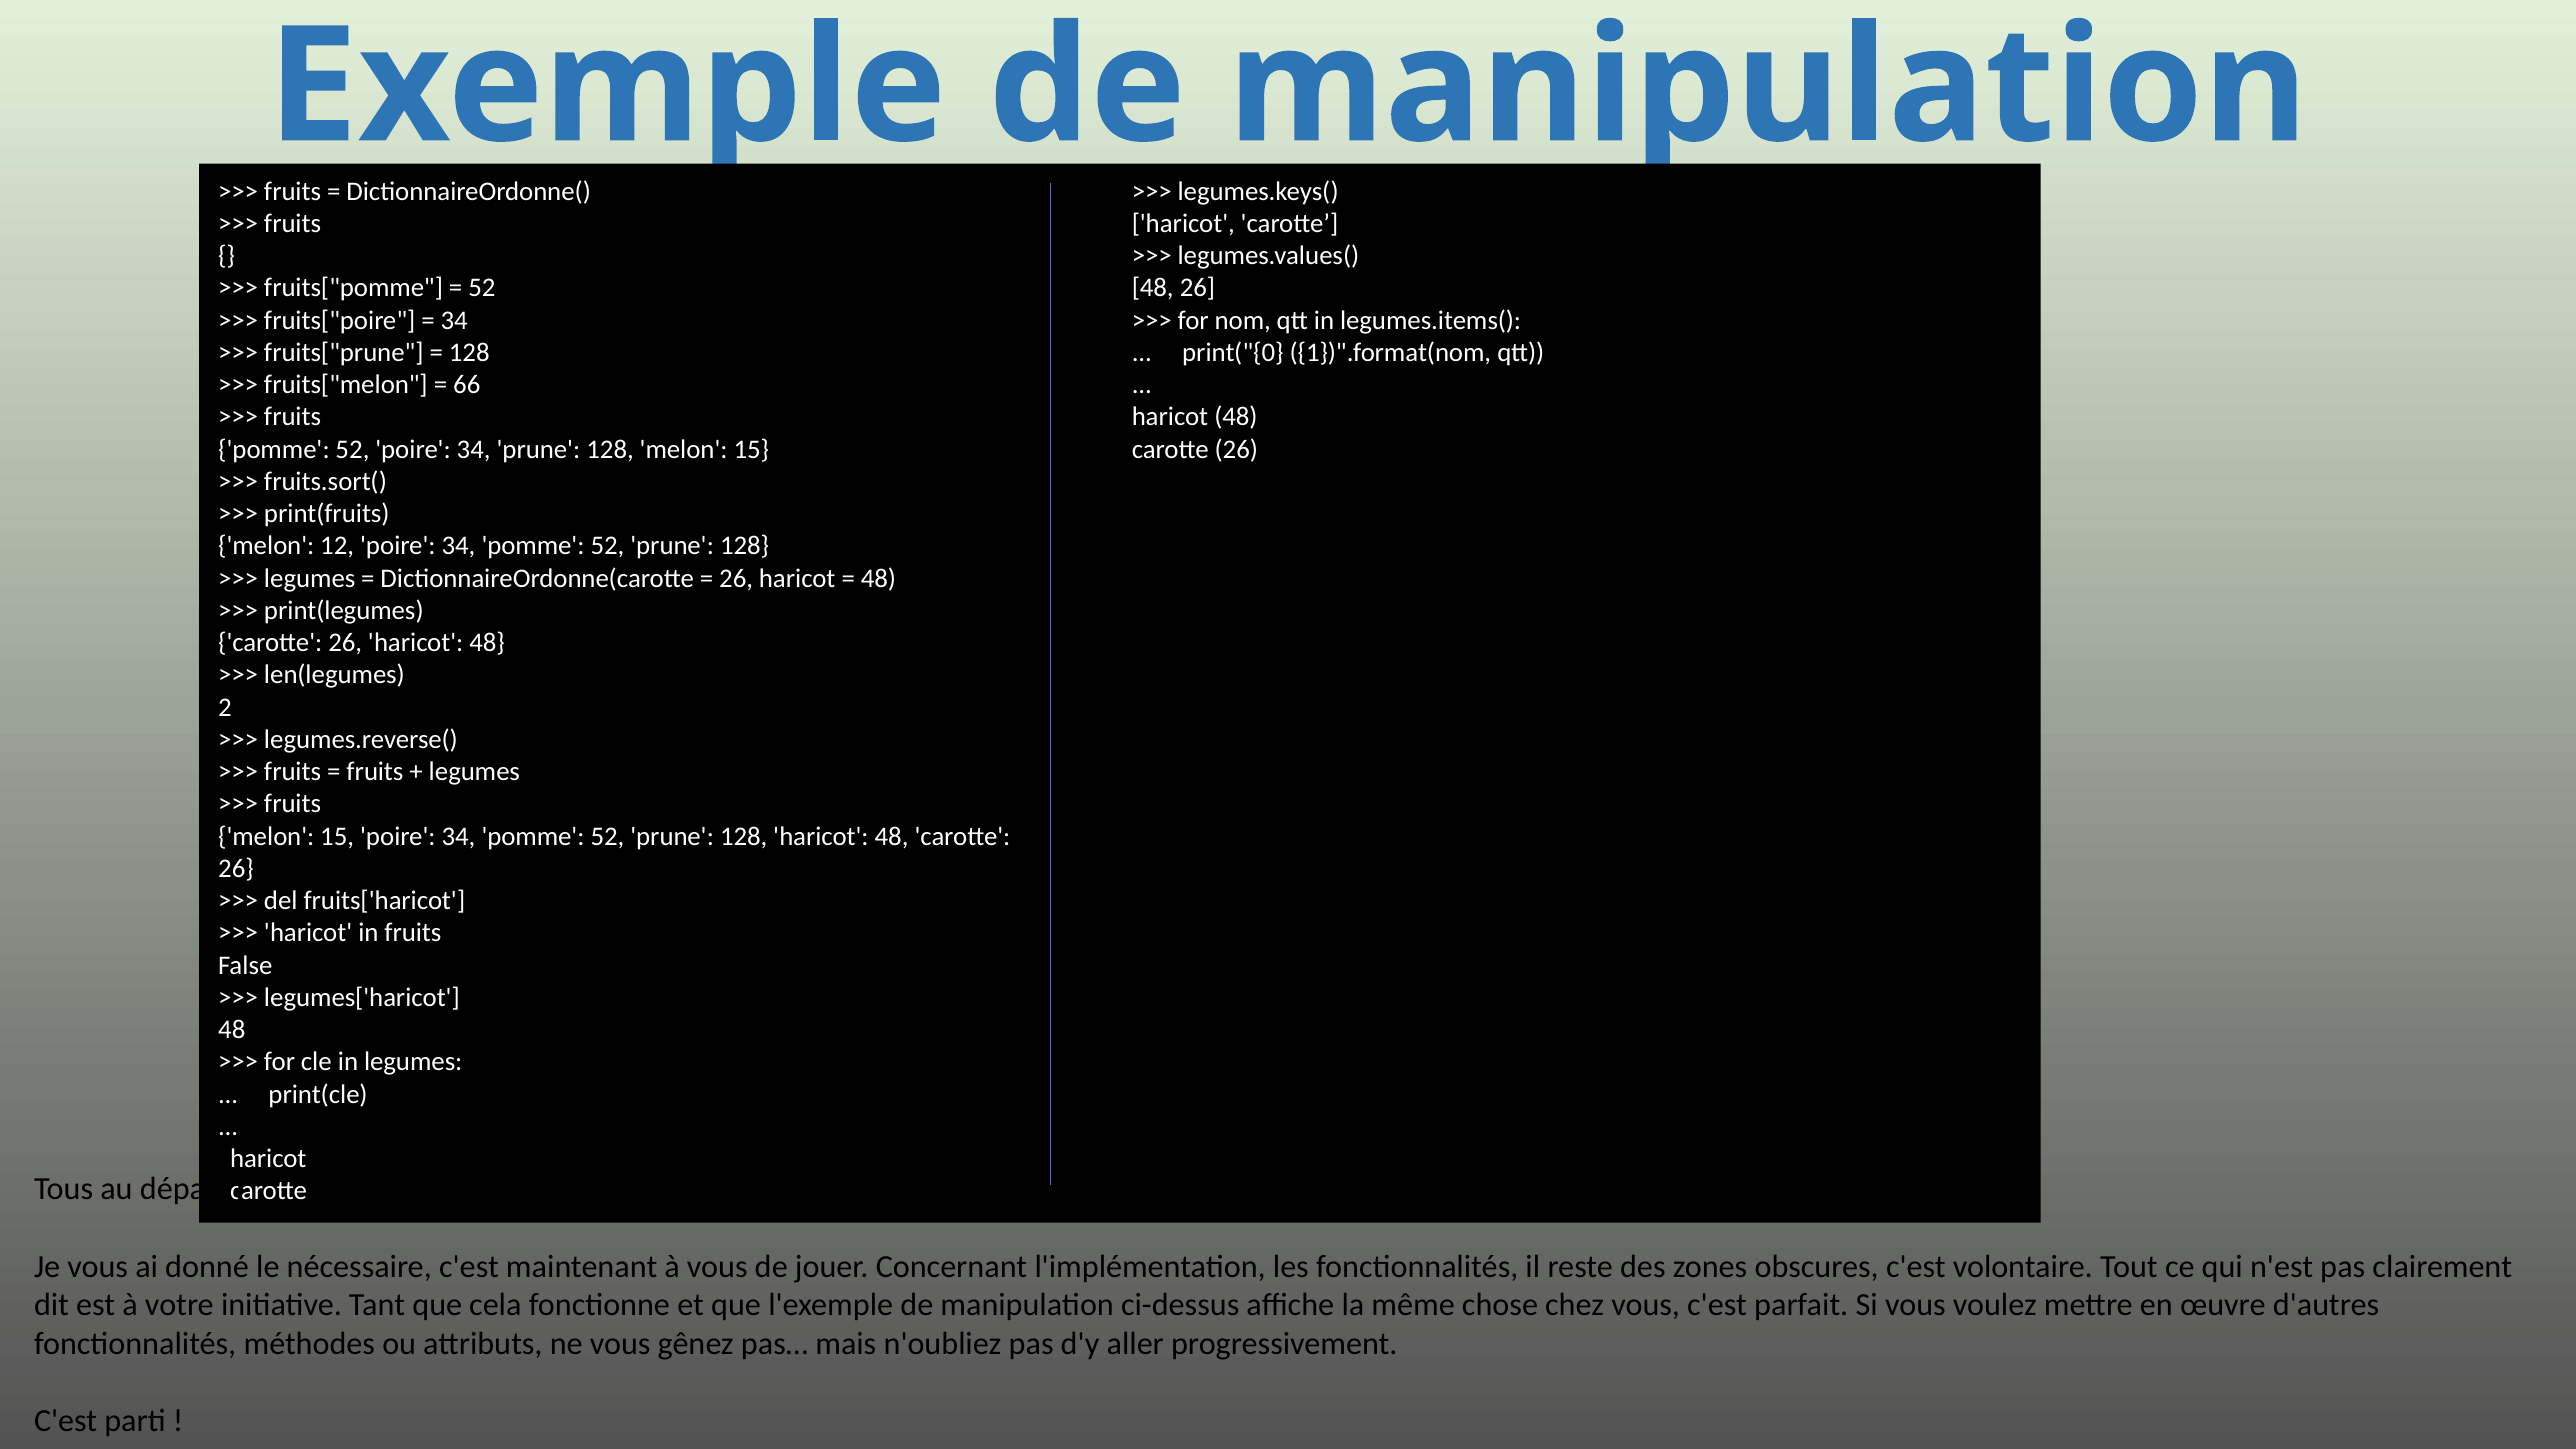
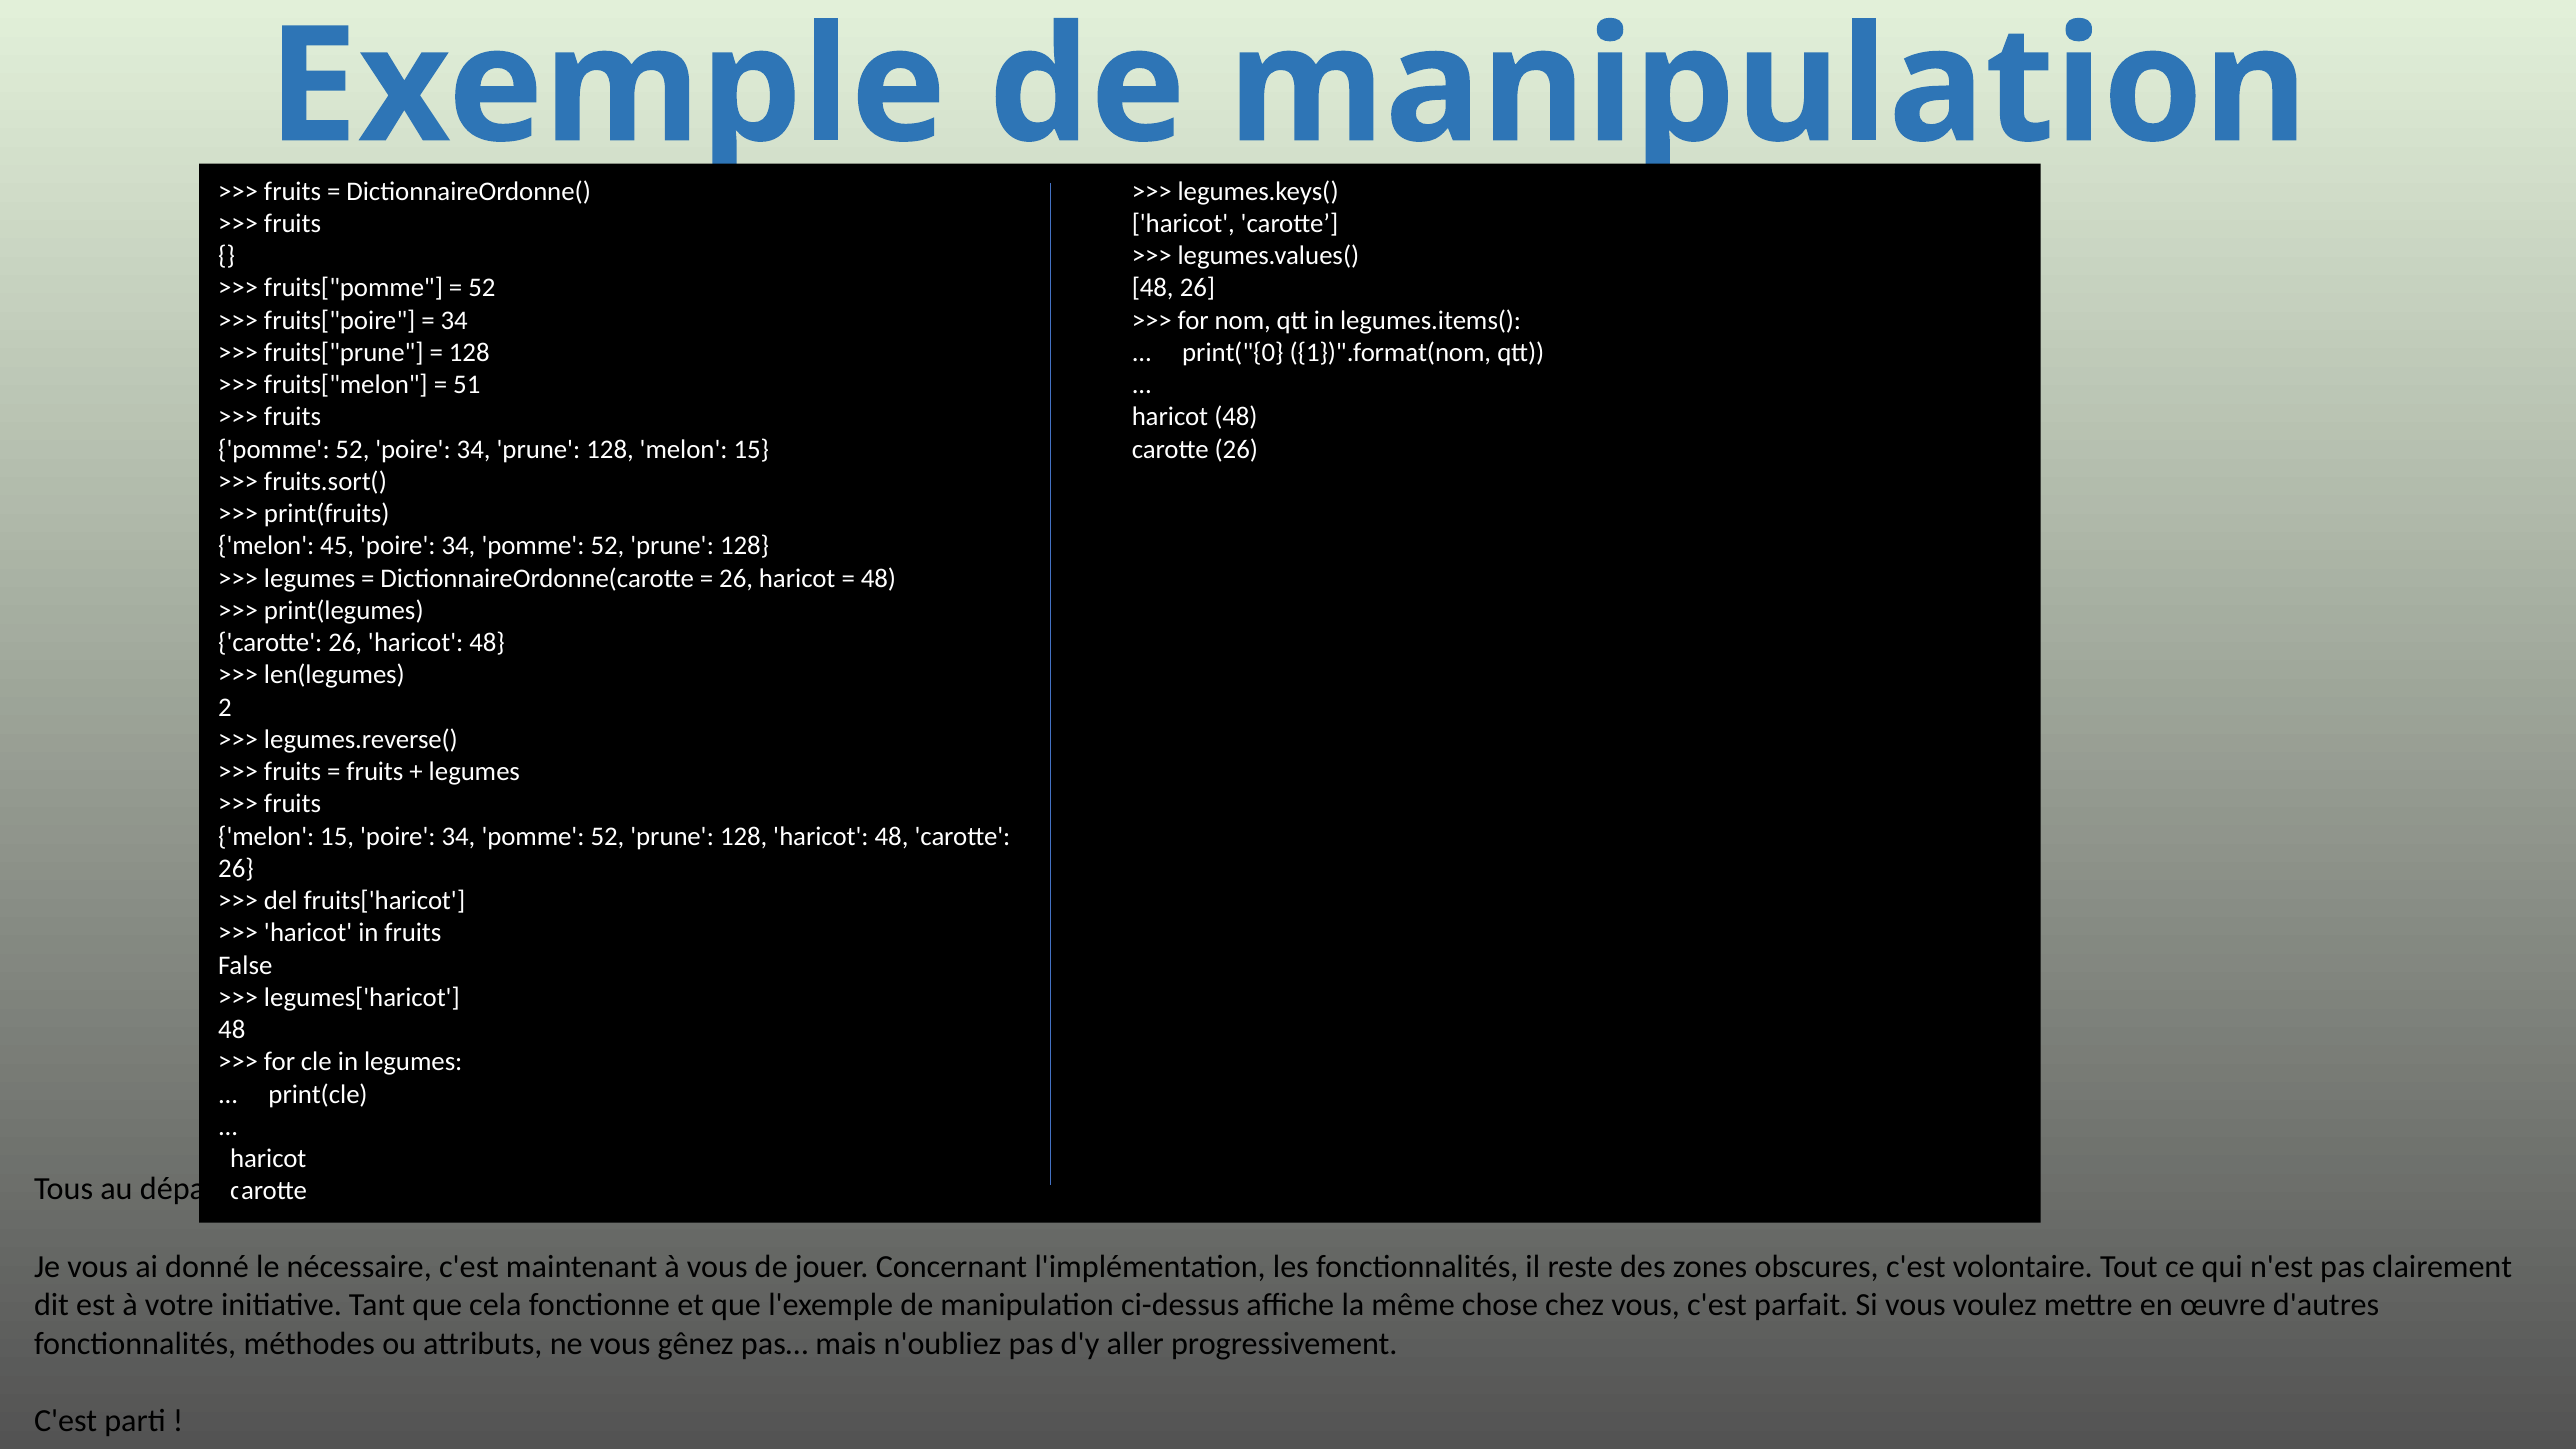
66: 66 -> 51 (467, 385)
12: 12 -> 45 (337, 546)
